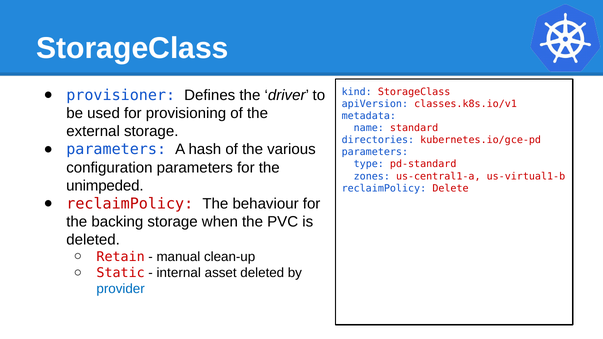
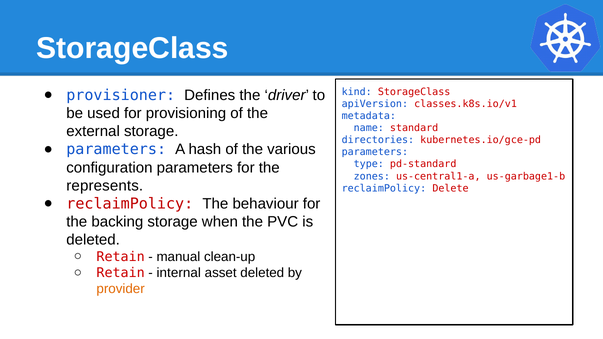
us-virtual1-b: us-virtual1-b -> us-garbage1-b (526, 176)
unimpeded: unimpeded -> represents (105, 186)
Static: Static -> Retain (121, 273)
provider colour: blue -> orange (121, 289)
